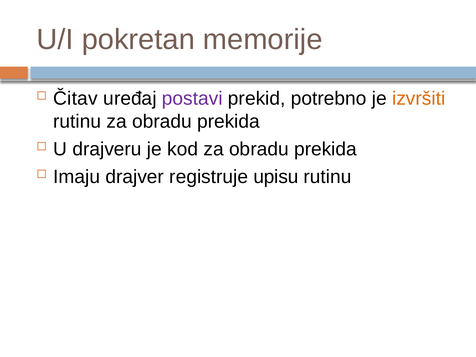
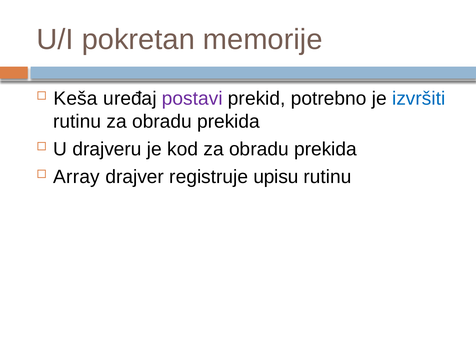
Čitav: Čitav -> Keša (76, 98)
izvršiti colour: orange -> blue (419, 98)
Imaju: Imaju -> Array (77, 177)
